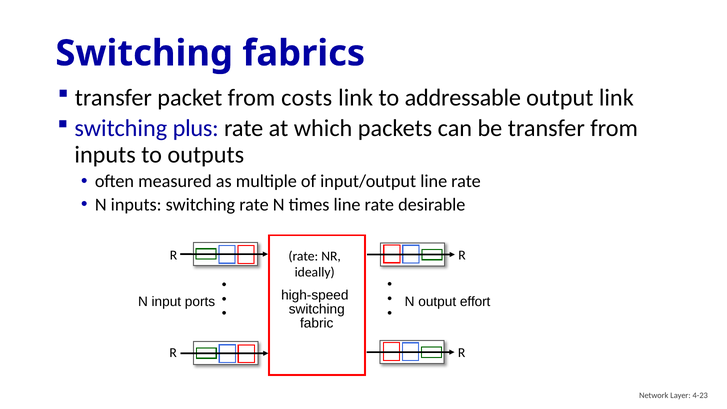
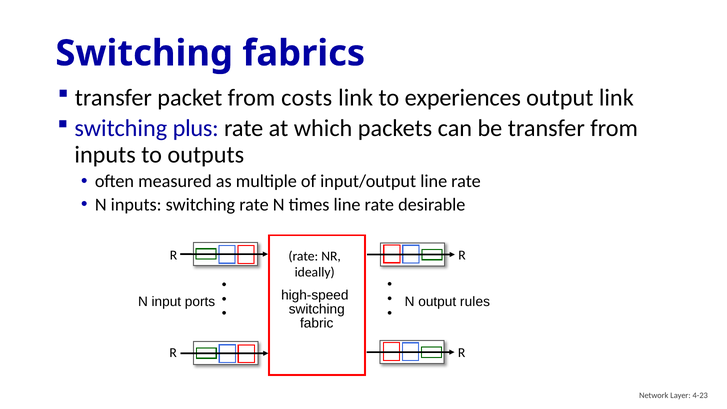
addressable: addressable -> experiences (463, 98)
effort: effort -> rules (475, 302)
